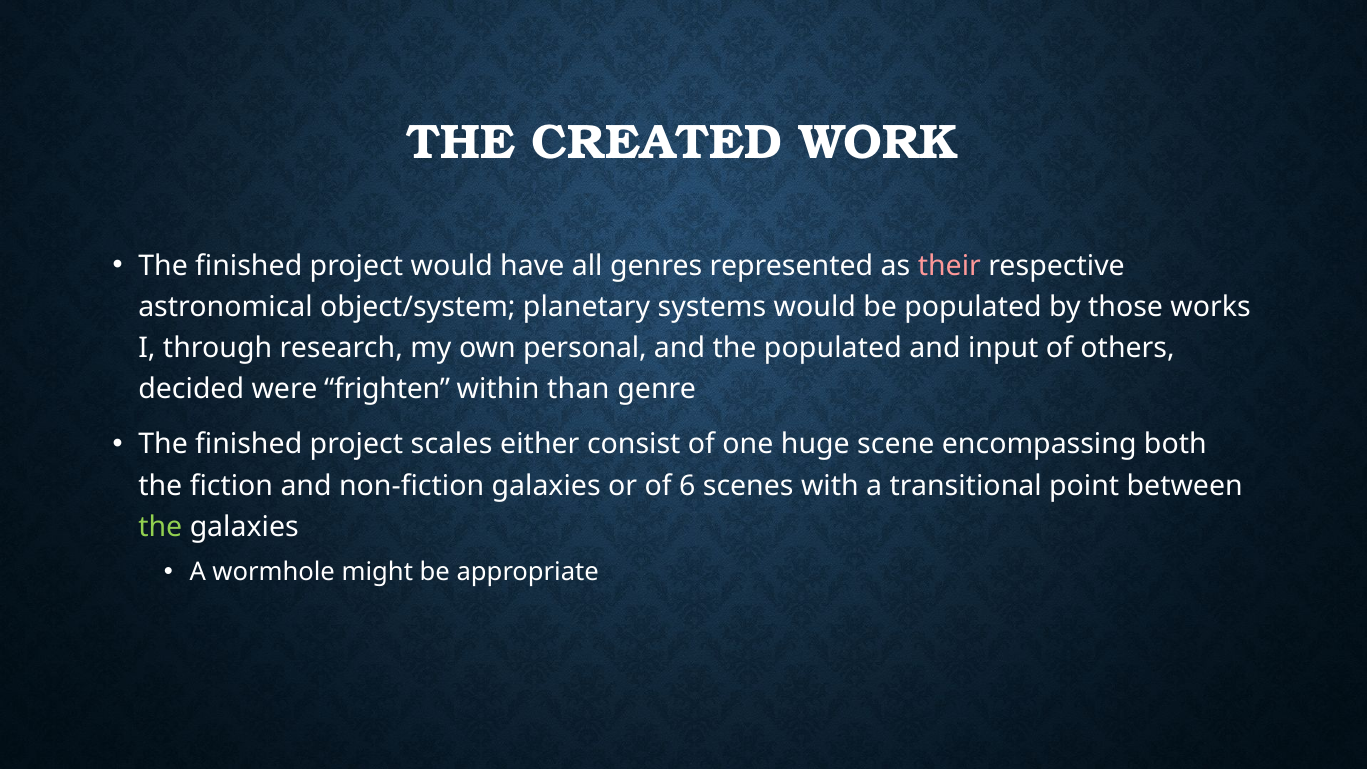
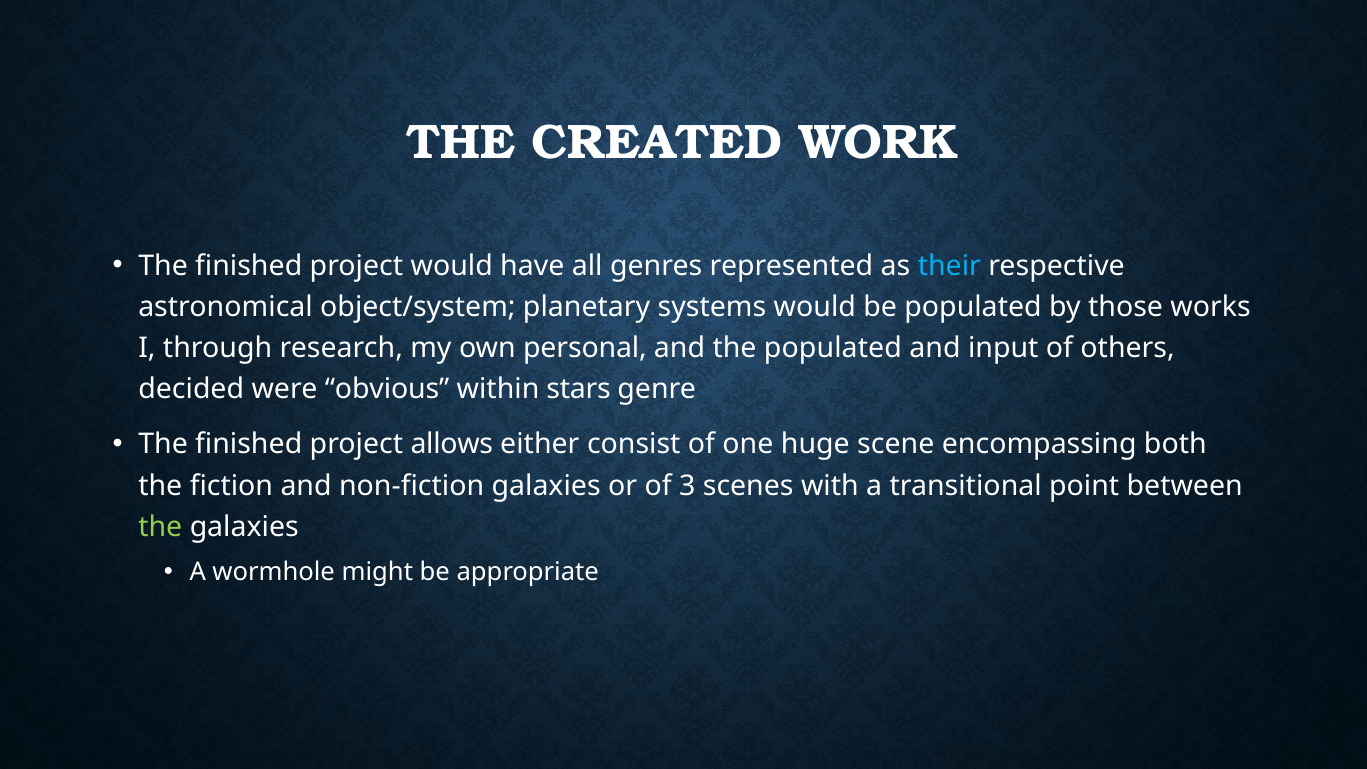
their colour: pink -> light blue (949, 266)
frighten: frighten -> obvious (387, 389)
than: than -> stars (579, 389)
scales: scales -> allows (452, 445)
6: 6 -> 3 (687, 486)
